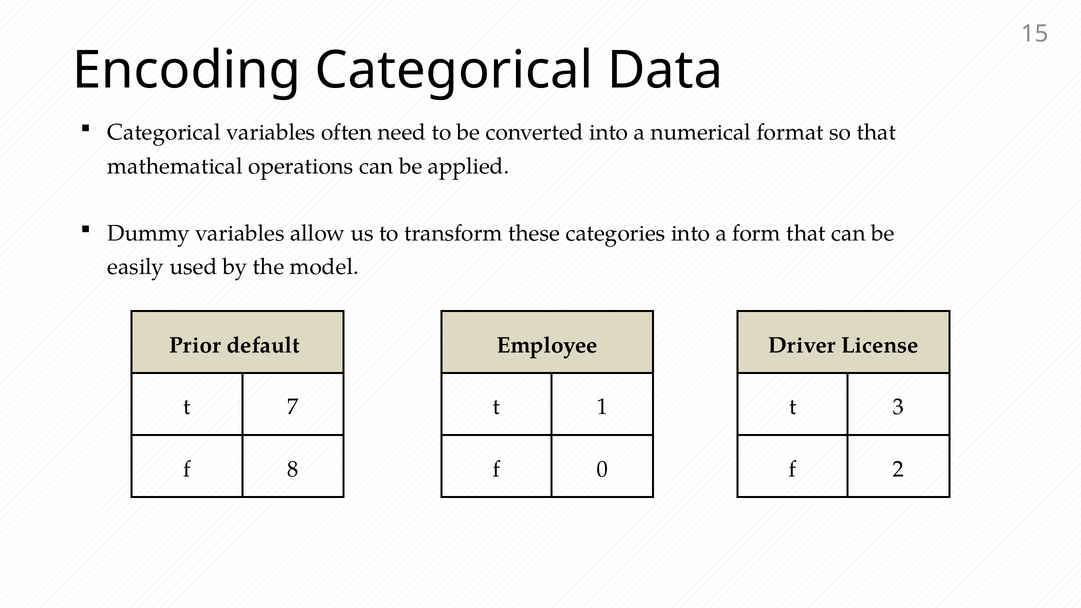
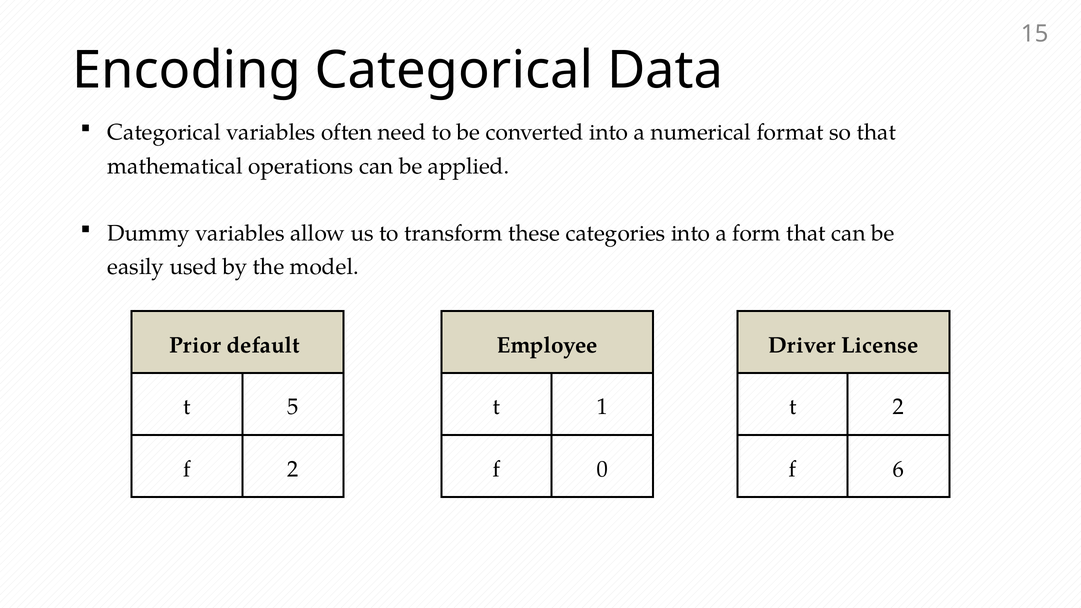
7: 7 -> 5 (293, 407)
t 3: 3 -> 2 (899, 407)
f 8: 8 -> 2 (293, 469)
2: 2 -> 6 (899, 469)
